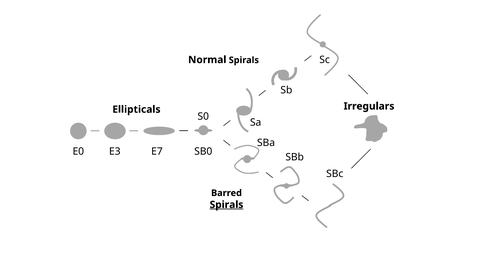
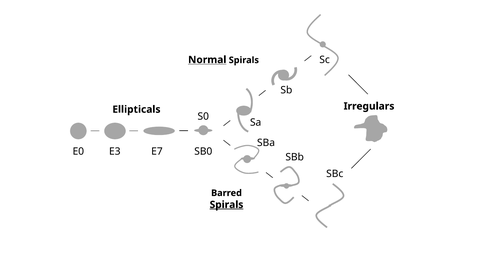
Normal underline: none -> present (207, 60)
